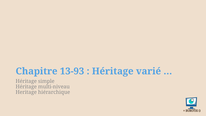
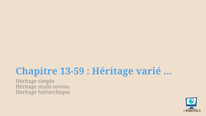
13-93: 13-93 -> 13-59 (72, 71)
